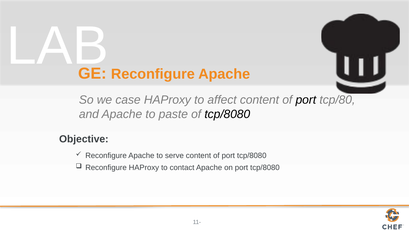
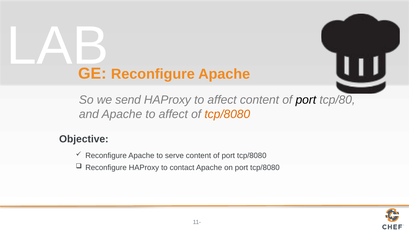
case: case -> send (128, 100)
Apache to paste: paste -> affect (173, 114)
tcp/8080 colour: black -> orange (227, 114)
